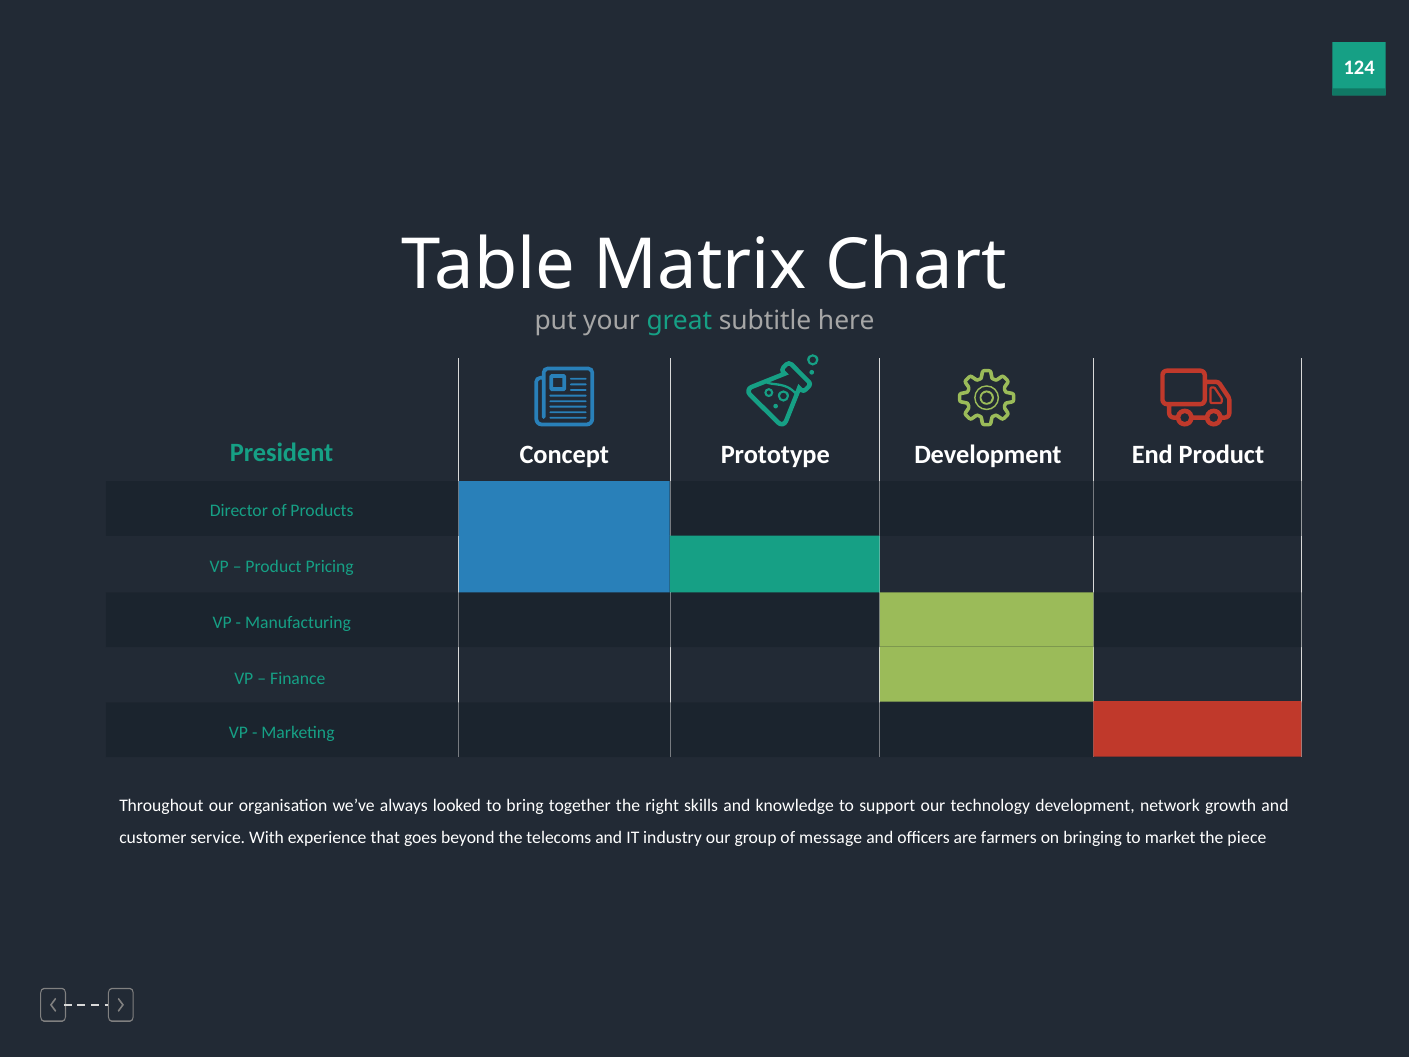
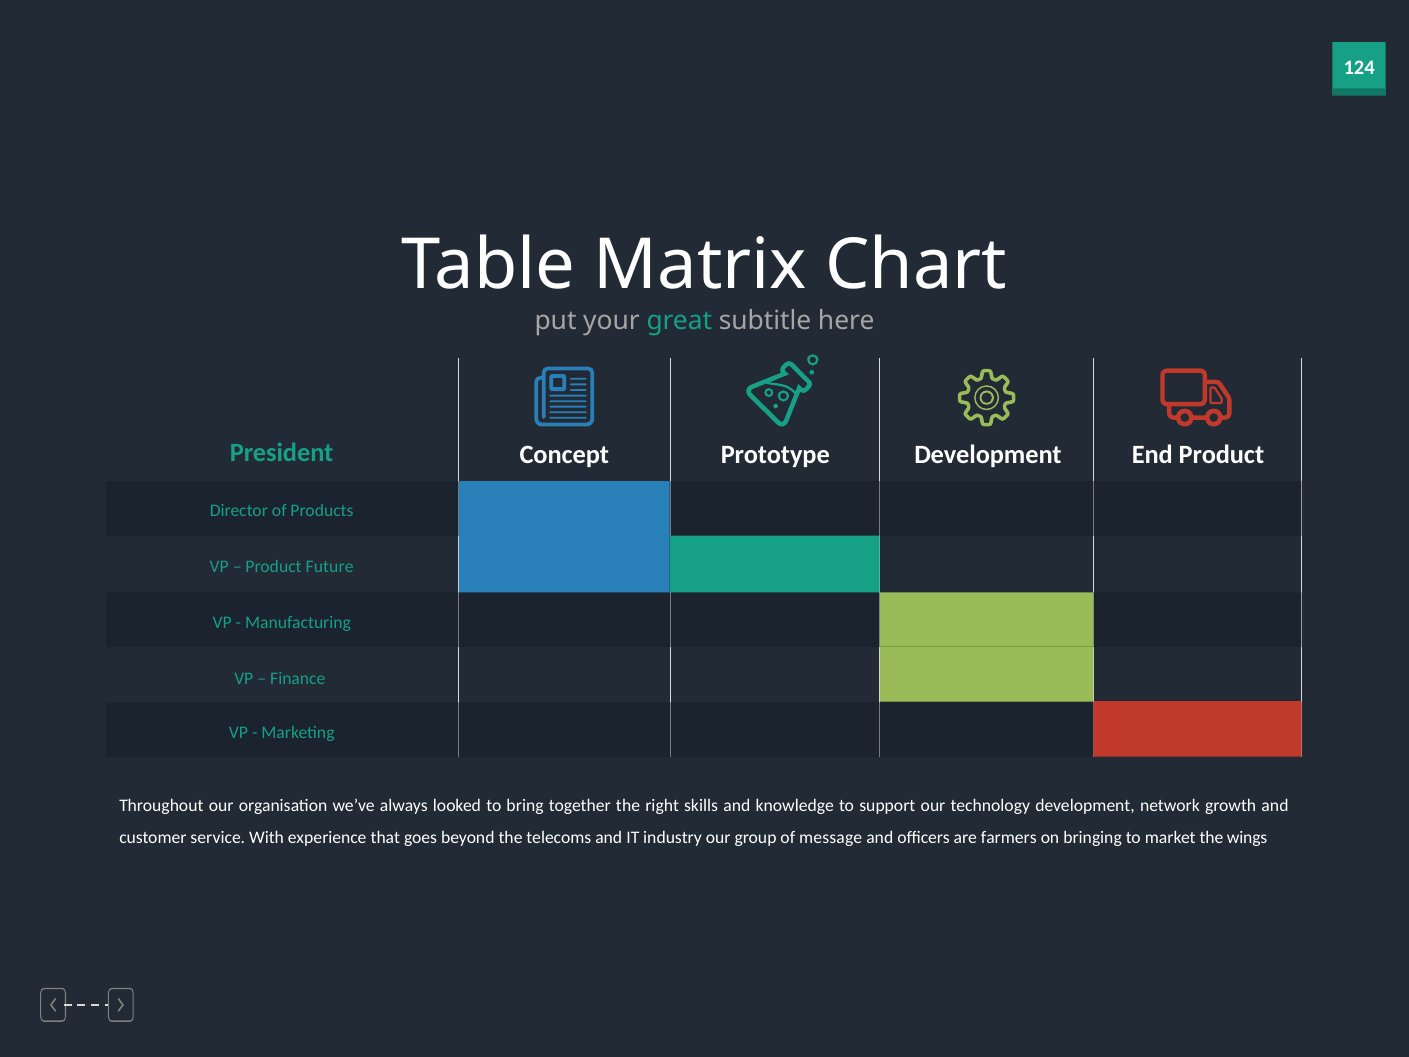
Pricing: Pricing -> Future (330, 566)
piece: piece -> wings (1247, 837)
